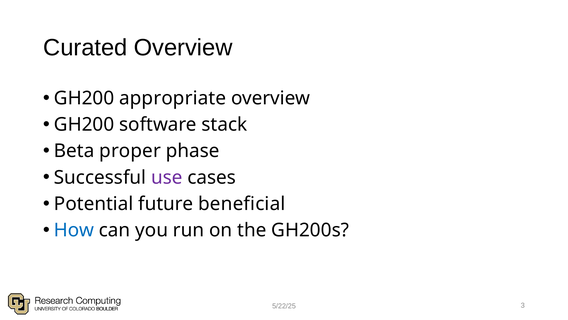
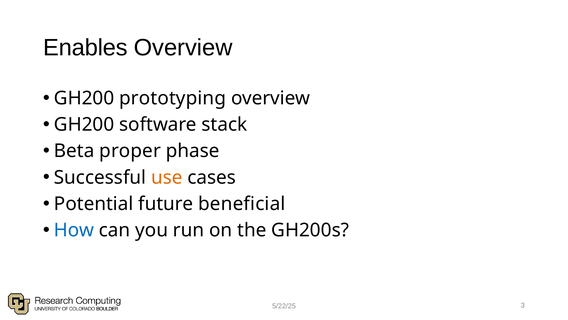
Curated: Curated -> Enables (85, 48)
appropriate: appropriate -> prototyping (173, 98)
use colour: purple -> orange (167, 177)
